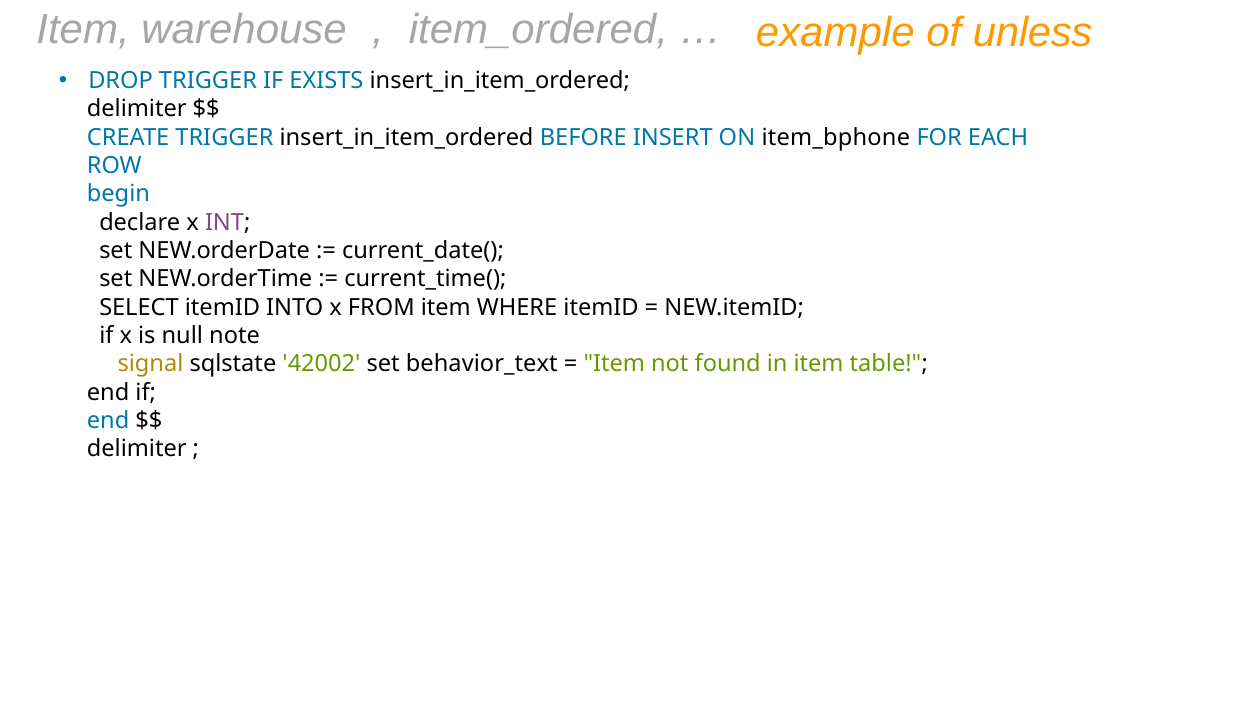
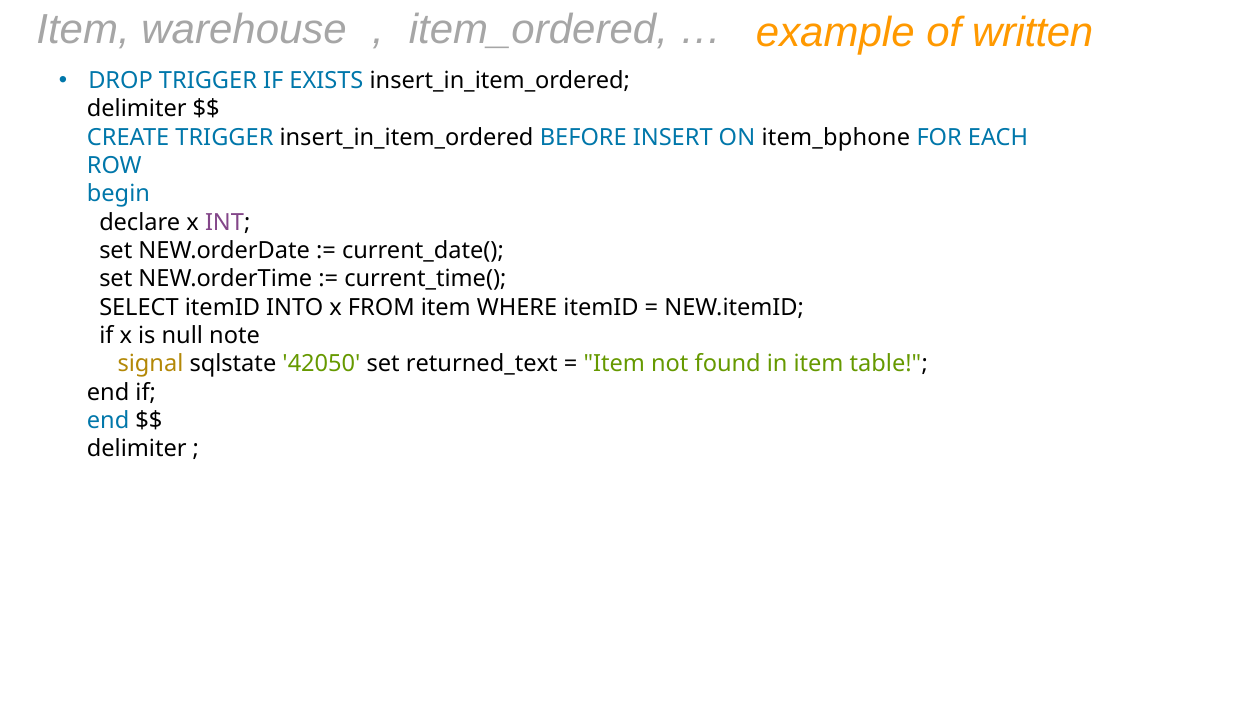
unless: unless -> written (1033, 33)
42002: 42002 -> 42050 (321, 364)
behavior_text: behavior_text -> returned_text (482, 364)
